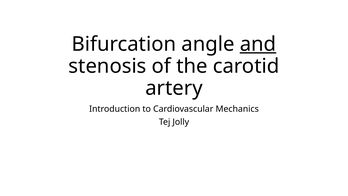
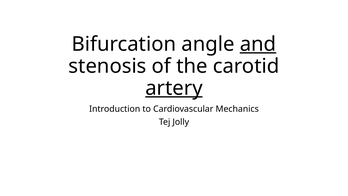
artery underline: none -> present (174, 88)
